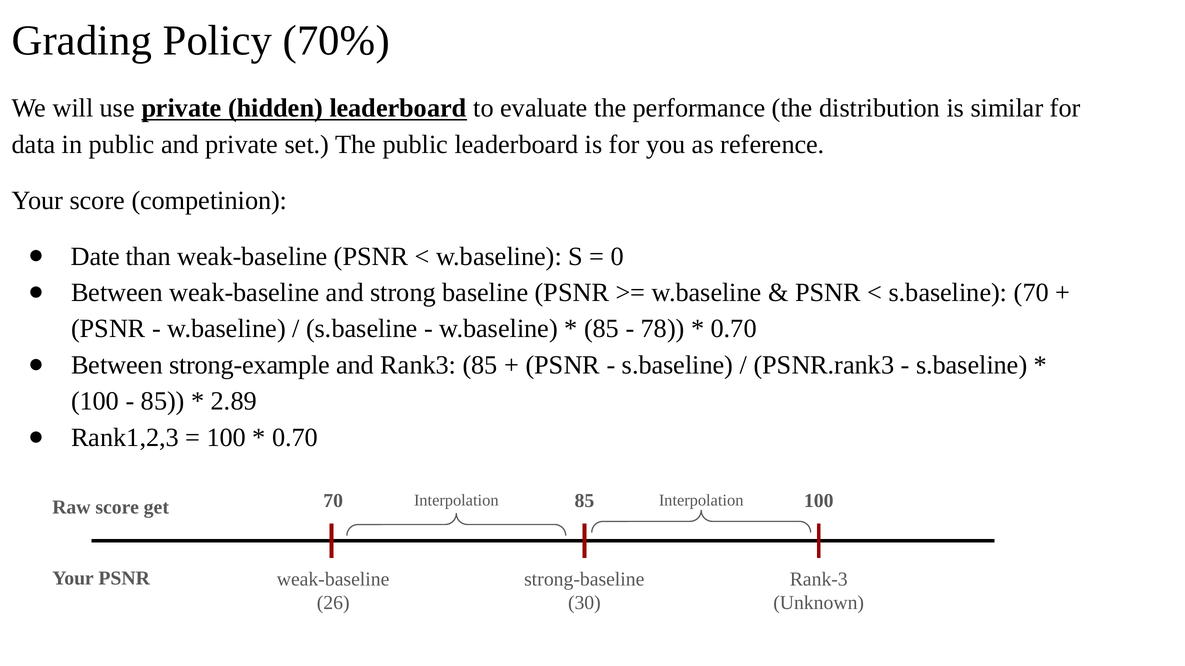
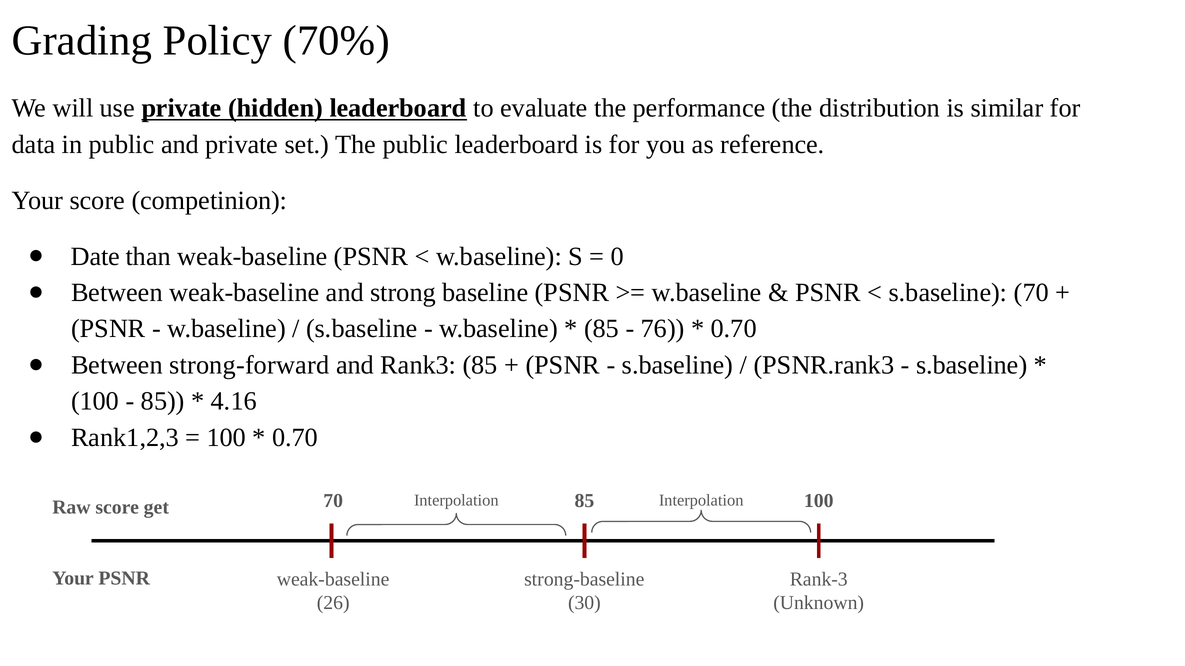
78: 78 -> 76 (663, 329)
strong-example: strong-example -> strong-forward (249, 365)
2.89: 2.89 -> 4.16 (234, 402)
